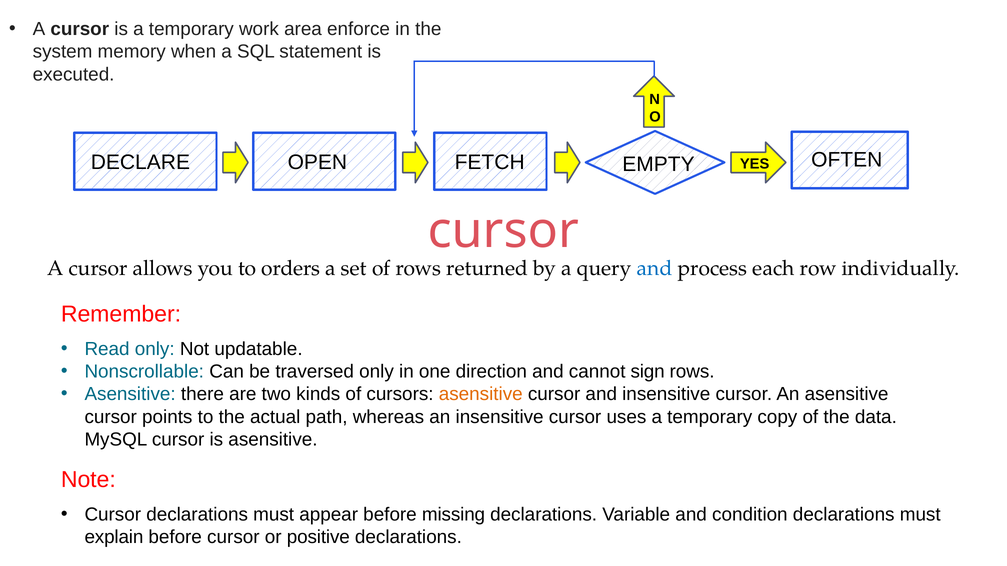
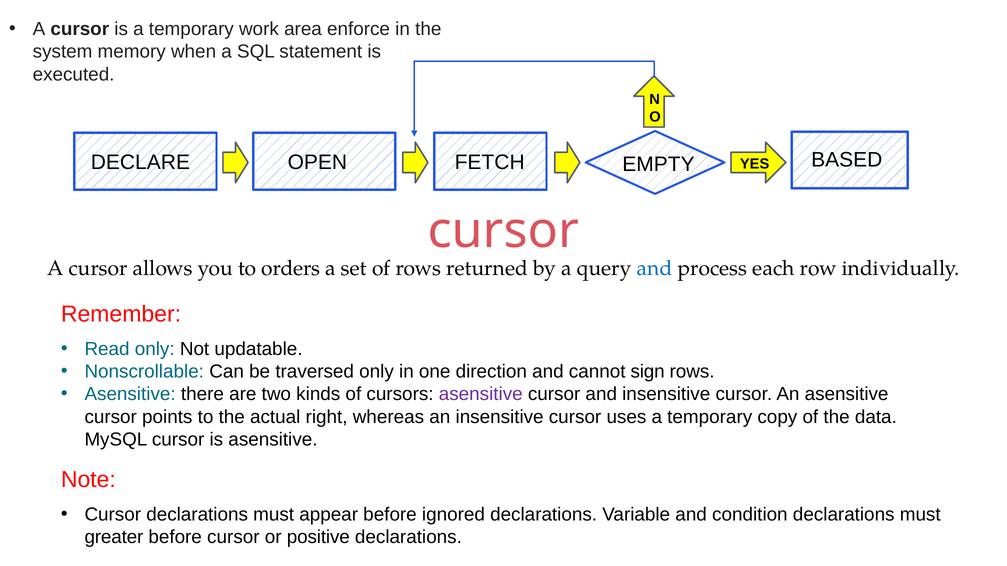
OFTEN: OFTEN -> BASED (847, 160)
asensitive colour: orange -> purple (481, 395)
path: path -> right (327, 417)
missing: missing -> ignored (453, 515)
explain: explain -> greater (114, 538)
